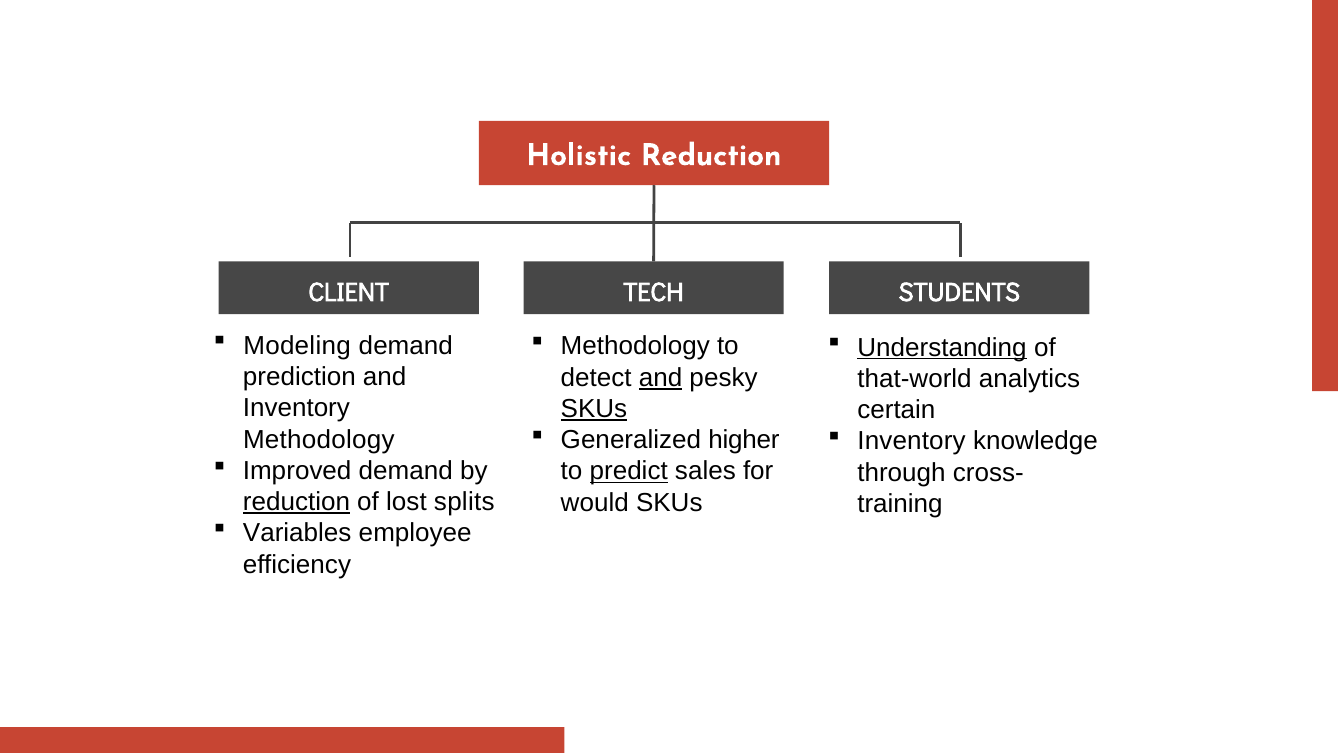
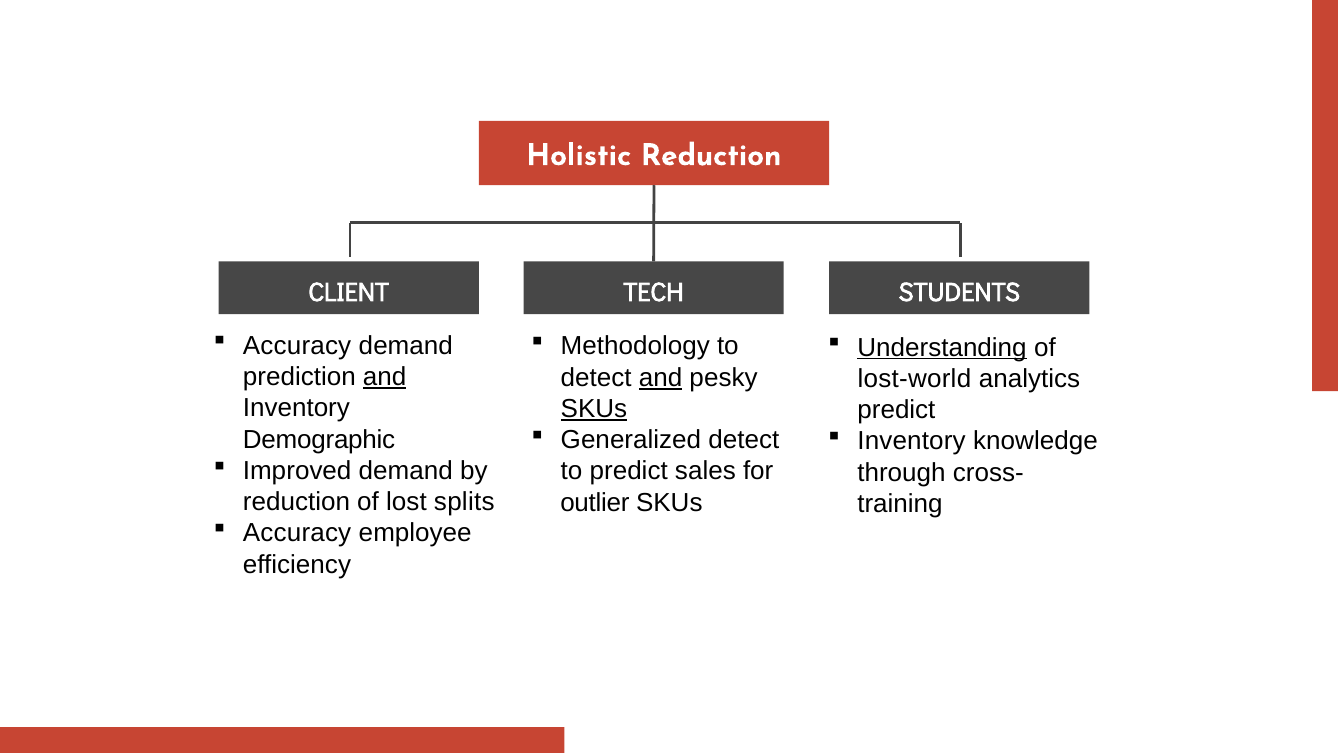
Modeling: Modeling -> Accuracy (297, 346)
and underline: none -> present (385, 377)
that-world: that-world -> lost-world (914, 379)
certain: certain -> predict (896, 410)
Generalized higher: higher -> detect (744, 440)
Methodology: Methodology -> Demographic (319, 439)
predict underline: present -> none (629, 471)
reduction underline: present -> none (296, 502)
would: would -> outlier (595, 502)
Variables: Variables -> Accuracy (297, 533)
